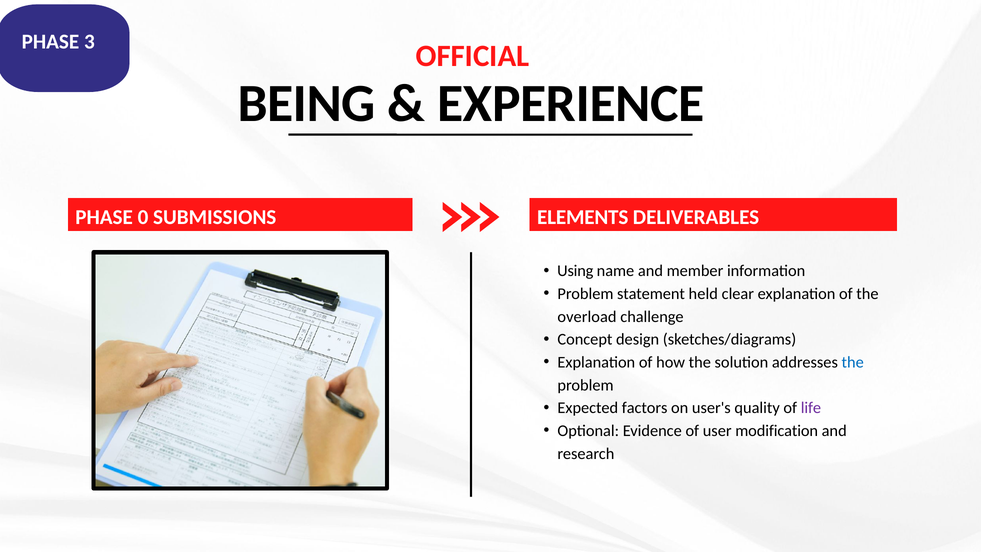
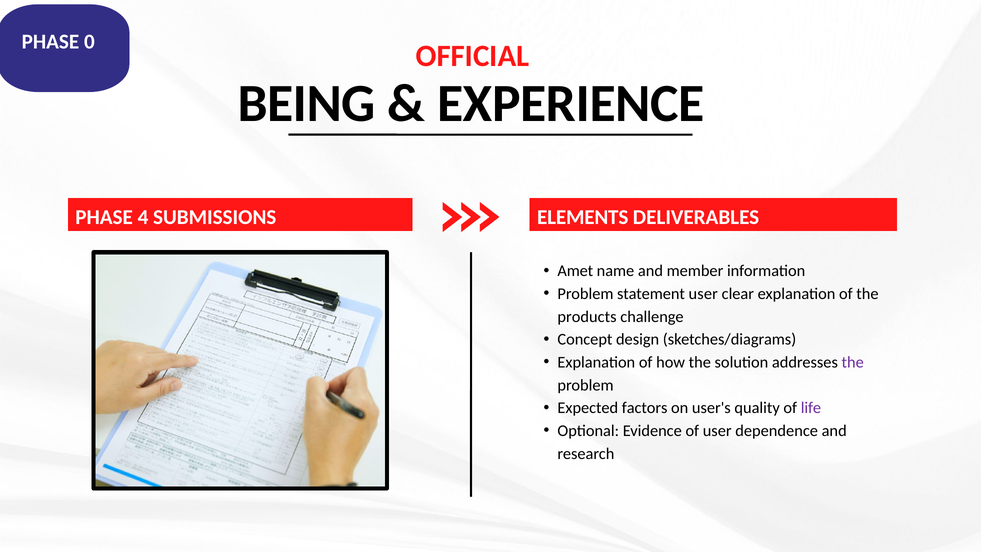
3: 3 -> 0 (89, 42)
0: 0 -> 4 (143, 217)
Using: Using -> Amet (575, 271)
statement held: held -> user (703, 294)
overload: overload -> products (587, 317)
the colour: blue -> purple (853, 362)
modification: modification -> dependence (777, 431)
